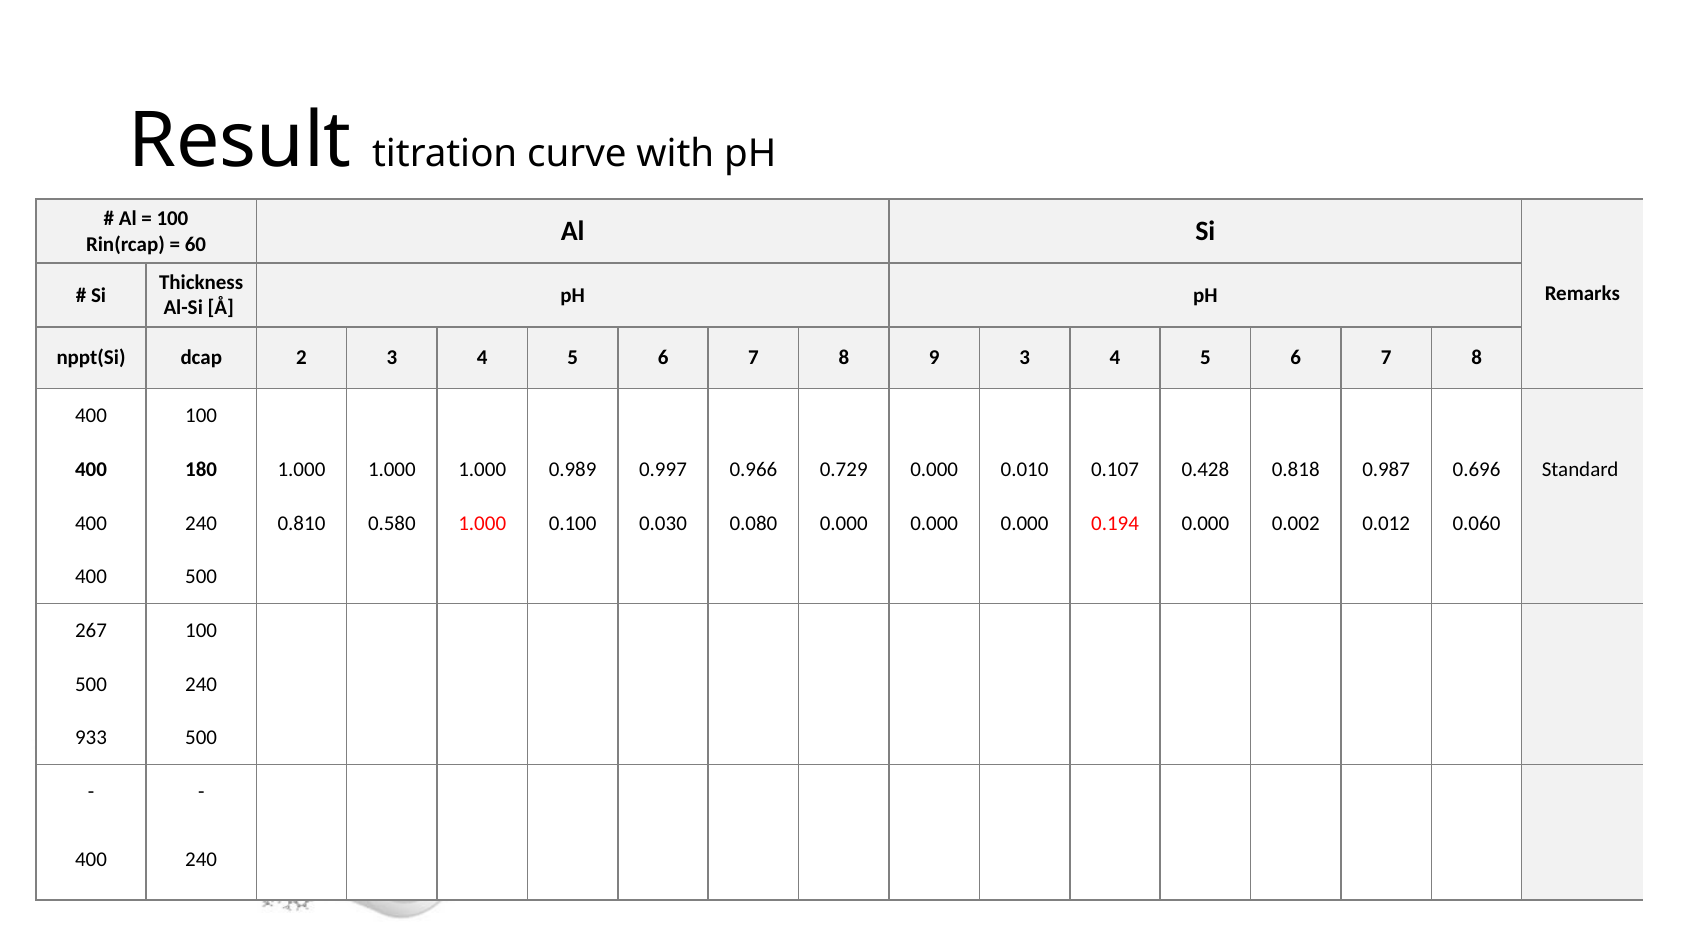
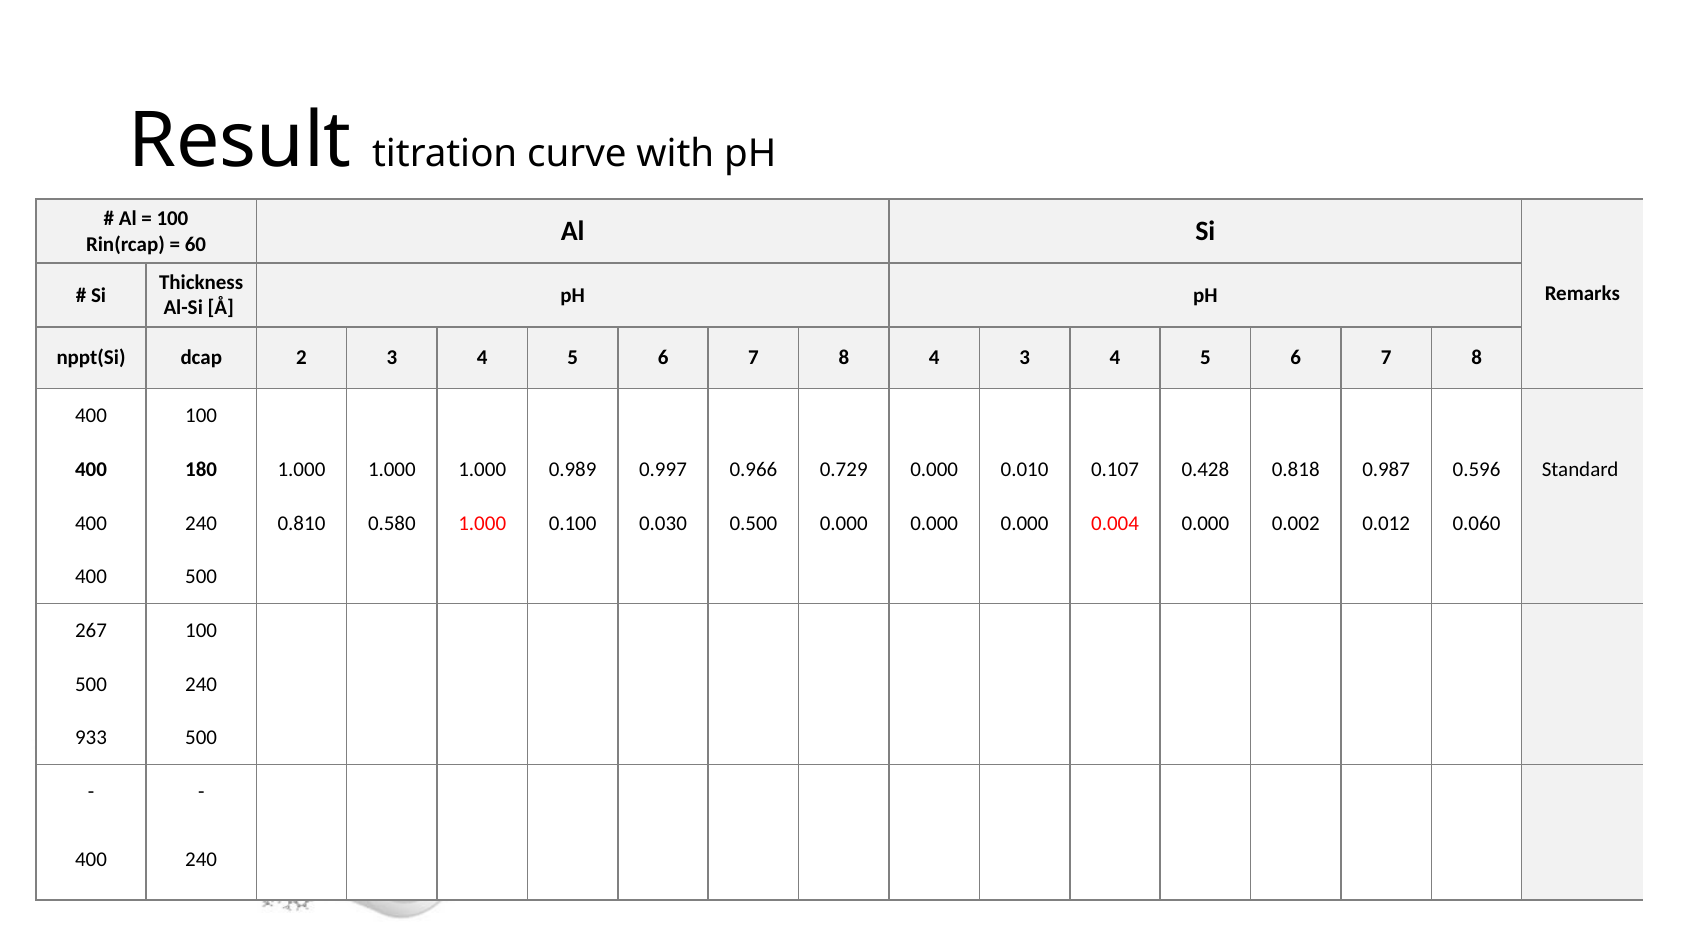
8 9: 9 -> 4 (934, 358)
0.696: 0.696 -> 0.596 (1477, 469)
0.080: 0.080 -> 0.500 (753, 523)
0.194: 0.194 -> 0.004 (1115, 523)
